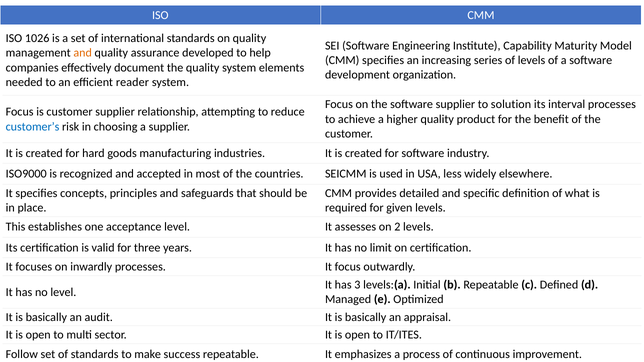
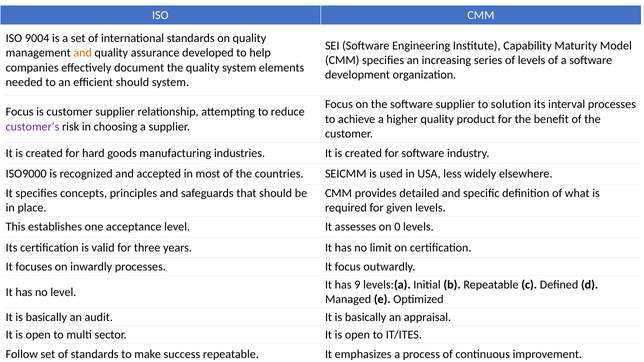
1026: 1026 -> 9004 (37, 38)
efficient reader: reader -> should (132, 82)
customer’s colour: blue -> purple (33, 127)
2: 2 -> 0 (397, 227)
3: 3 -> 9 (357, 285)
